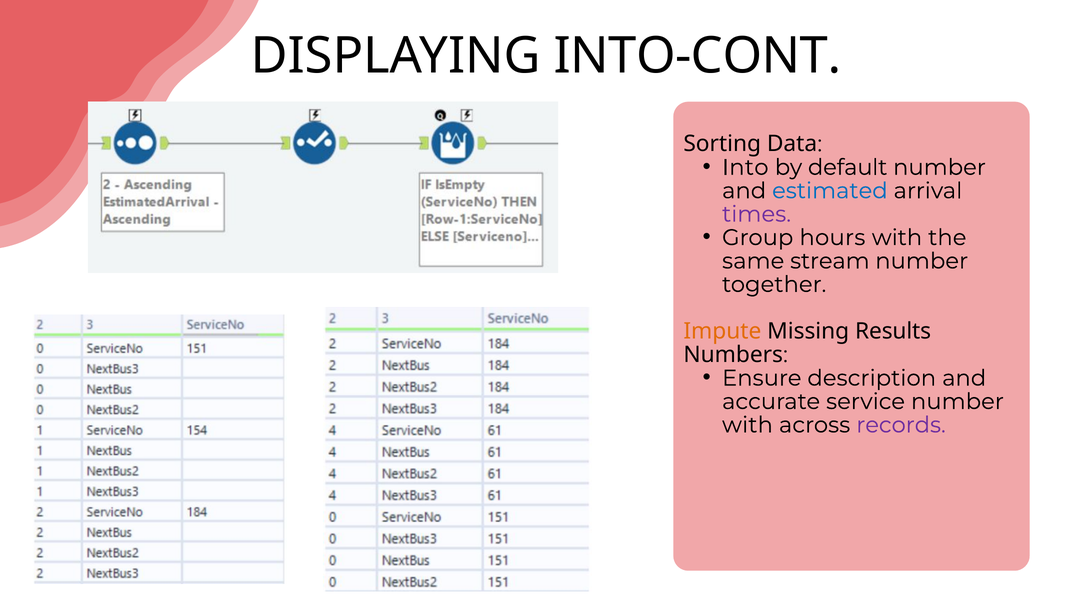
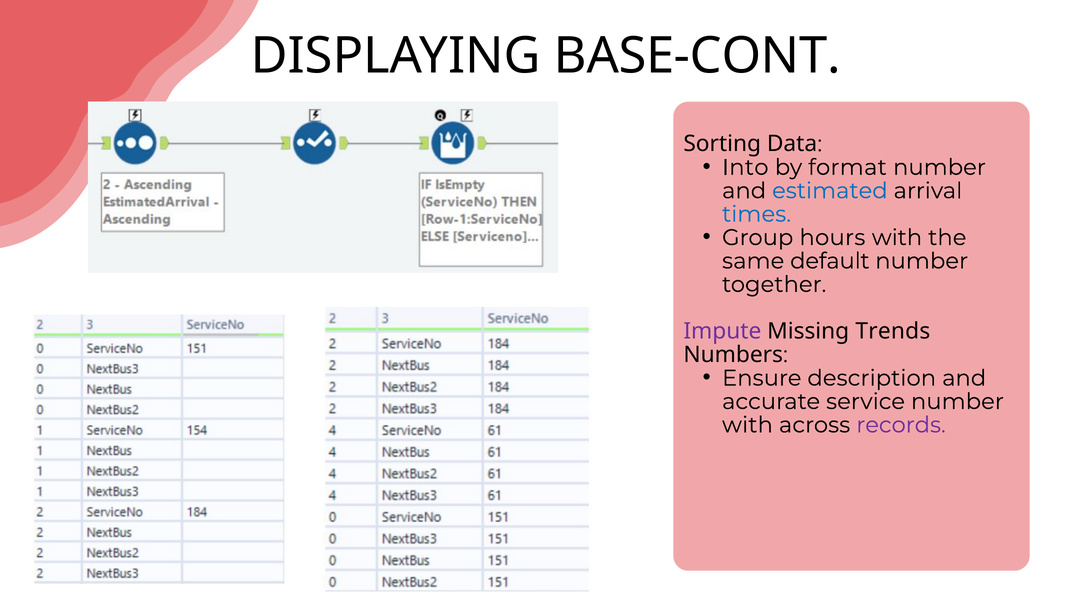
INTO-CONT: INTO-CONT -> BASE-CONT (697, 56)
default: default -> format (847, 167)
times colour: purple -> blue (757, 214)
stream: stream -> default (830, 261)
Impute colour: orange -> purple (722, 331)
Results: Results -> Trends (893, 331)
